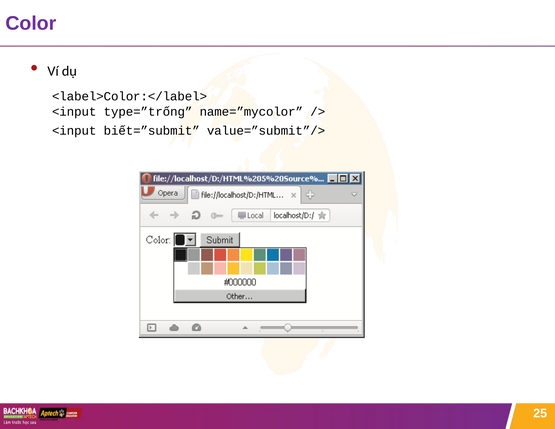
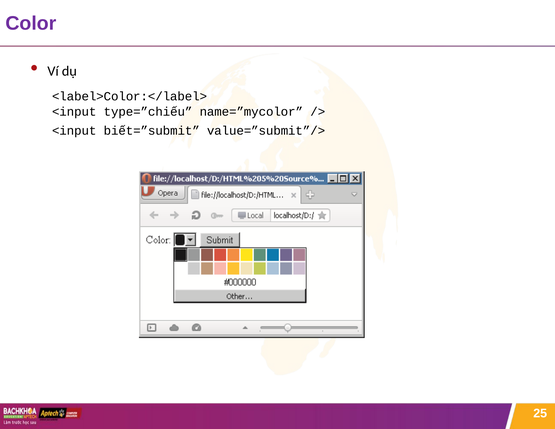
type=”trống: type=”trống -> type=”chiếu (148, 112)
